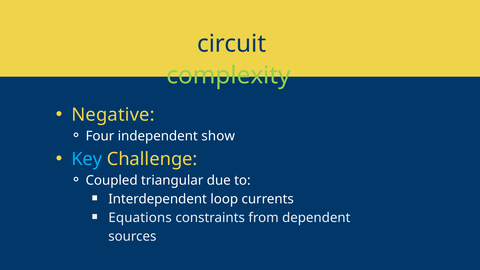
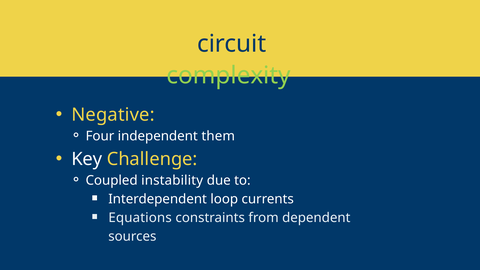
show: show -> them (218, 136)
Key colour: light blue -> white (87, 159)
triangular: triangular -> instability (172, 181)
